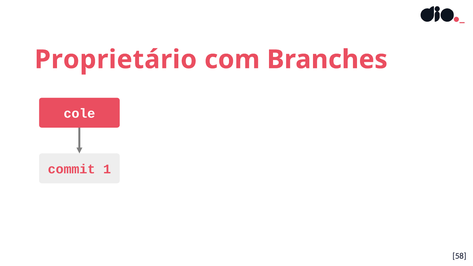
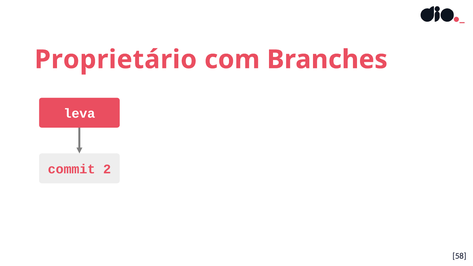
cole: cole -> leva (79, 114)
1: 1 -> 2 (107, 169)
